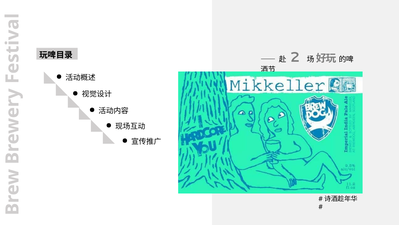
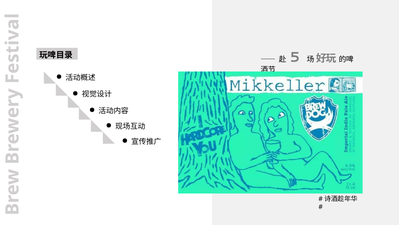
2: 2 -> 5 (295, 57)
